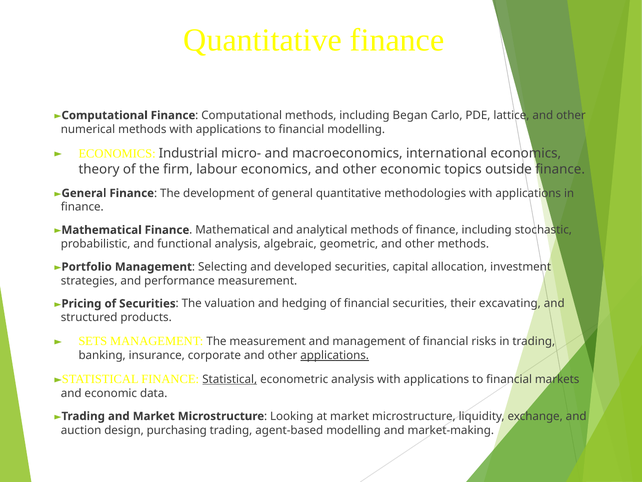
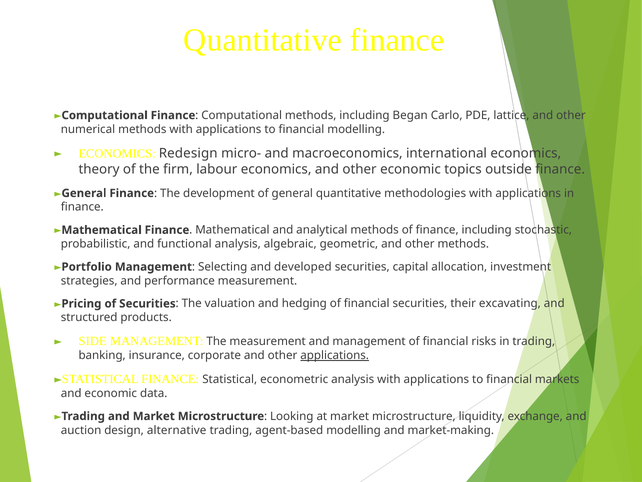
Industrial: Industrial -> Redesign (188, 153)
SETS: SETS -> SIDE (93, 341)
Statistical underline: present -> none (230, 379)
purchasing: purchasing -> alternative (177, 430)
